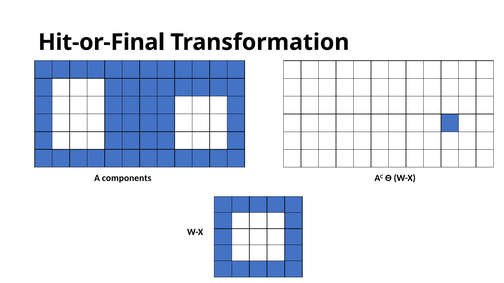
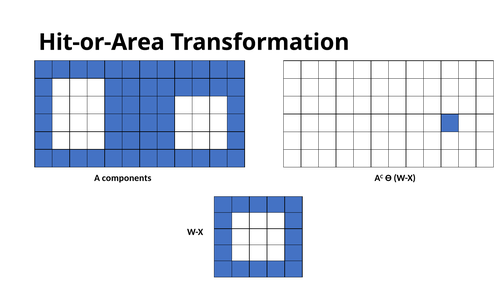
Hit-or-Final: Hit-or-Final -> Hit-or-Area (102, 42)
